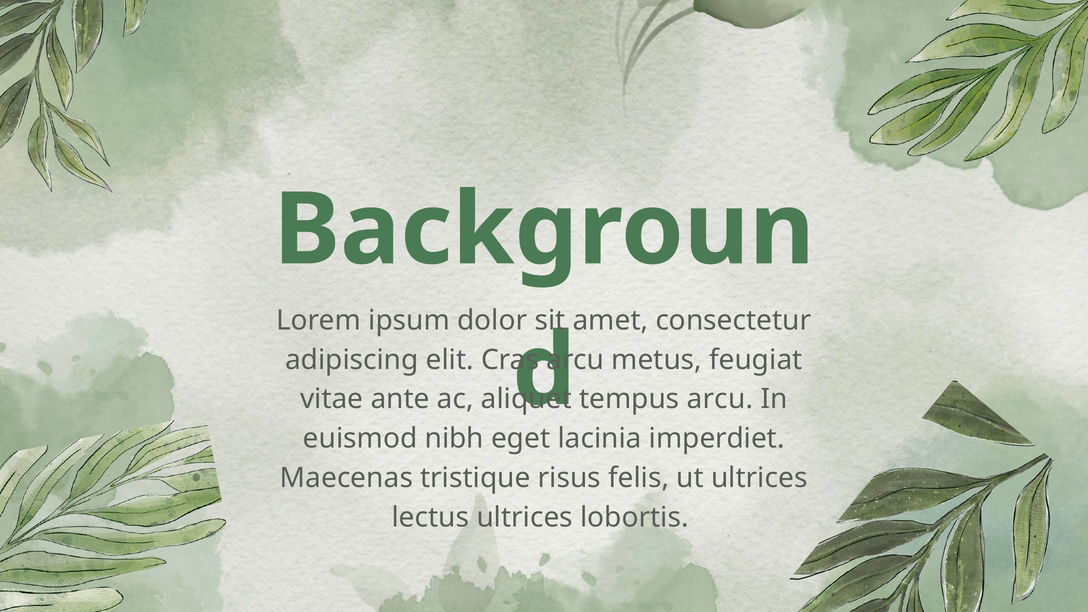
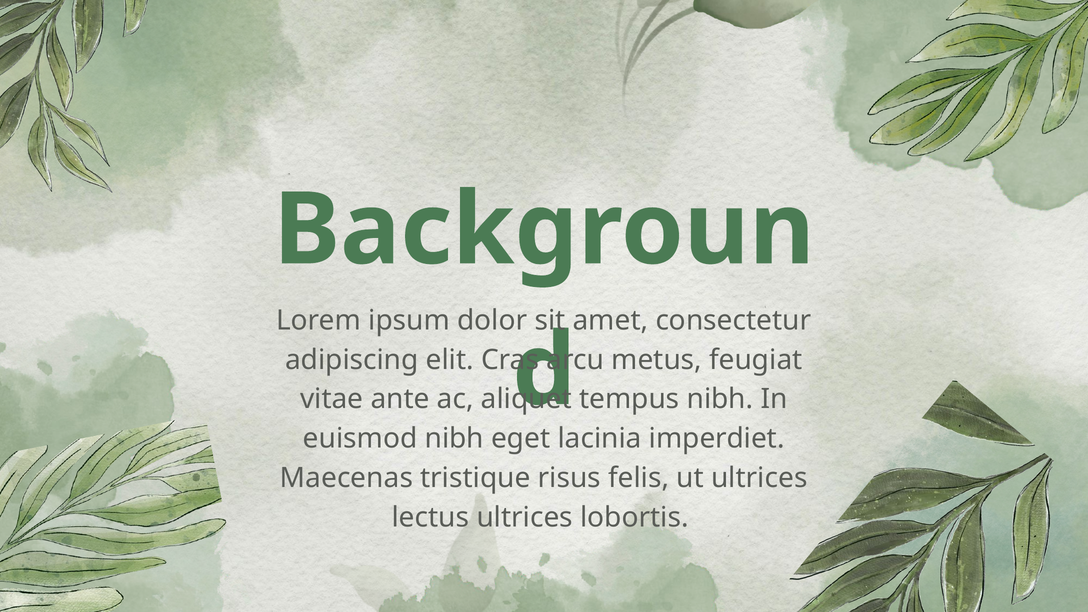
tempus arcu: arcu -> nibh (720, 399)
